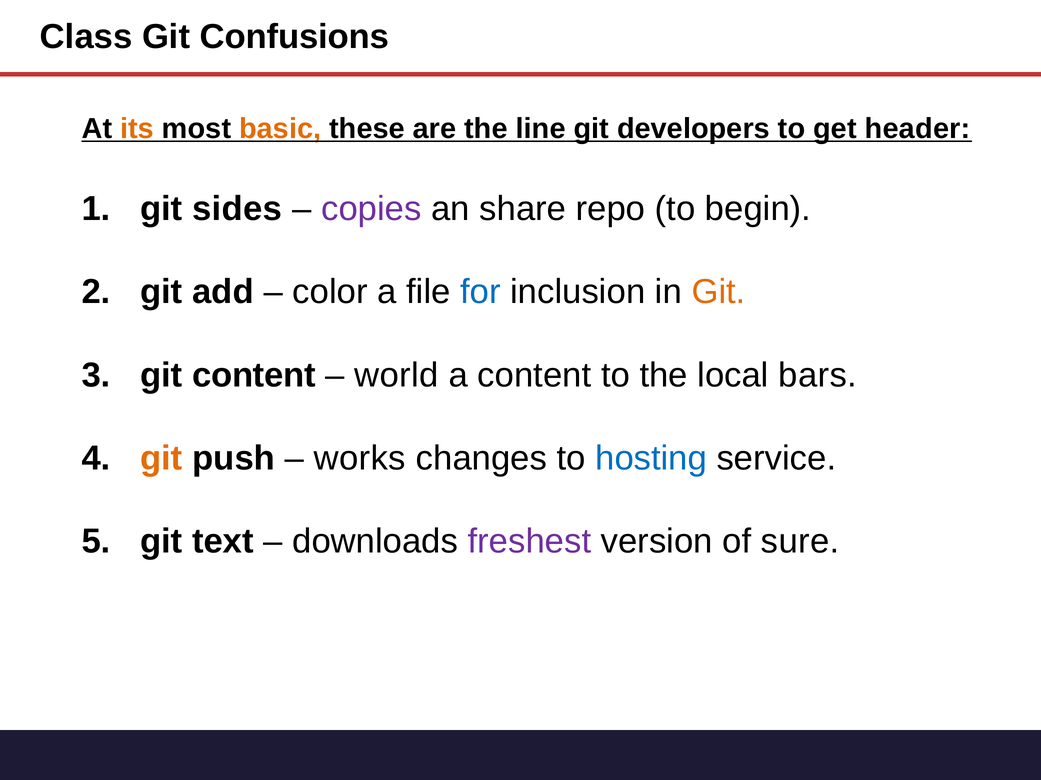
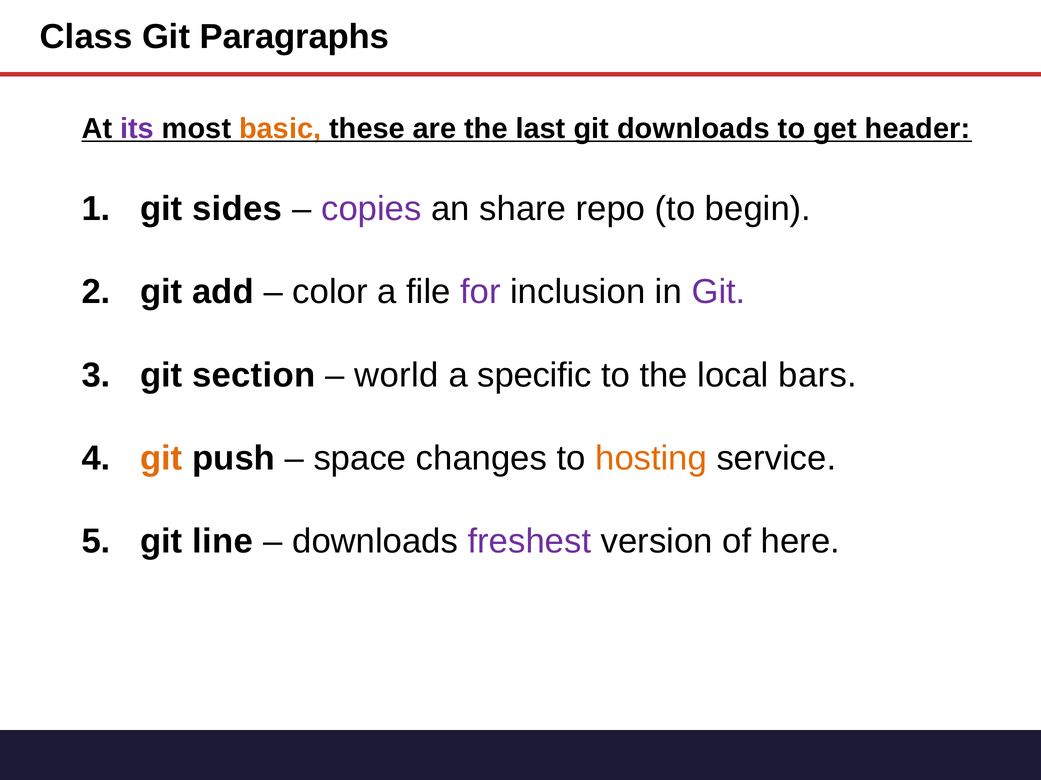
Confusions: Confusions -> Paragraphs (294, 37)
its colour: orange -> purple (137, 129)
line: line -> last (541, 129)
git developers: developers -> downloads (693, 129)
for colour: blue -> purple (480, 292)
Git colour: orange -> purple (719, 292)
git content: content -> section (254, 375)
a content: content -> specific (535, 375)
works: works -> space (360, 459)
hosting colour: blue -> orange (651, 459)
text: text -> line (223, 542)
sure: sure -> here (800, 542)
